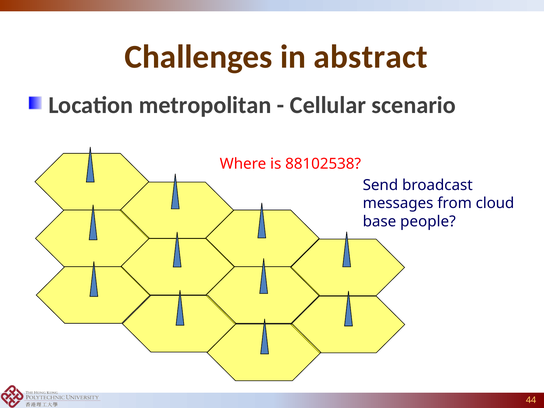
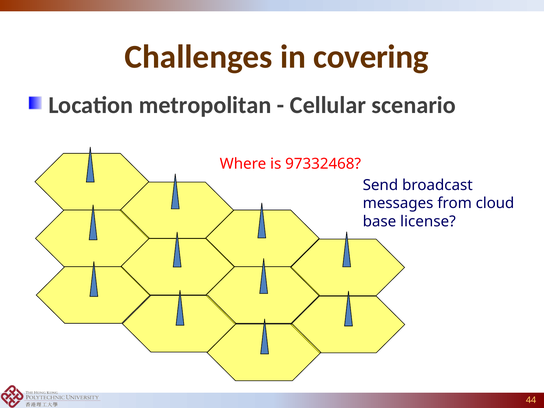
abstract: abstract -> covering (371, 57)
88102538: 88102538 -> 97332468 (323, 164)
people: people -> license (428, 221)
